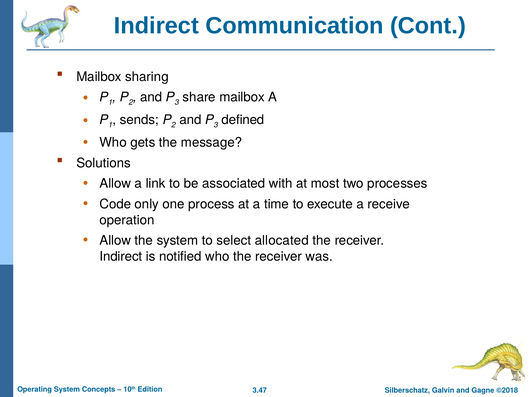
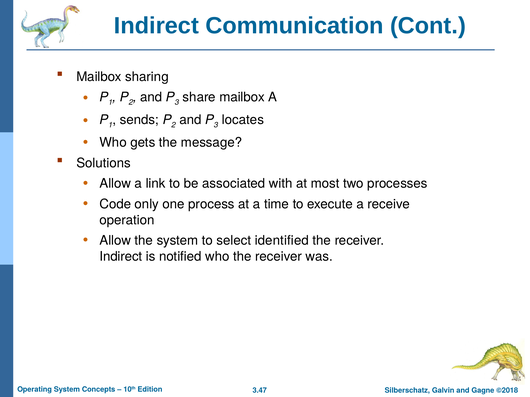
defined: defined -> locates (243, 120)
allocated: allocated -> identified (282, 241)
